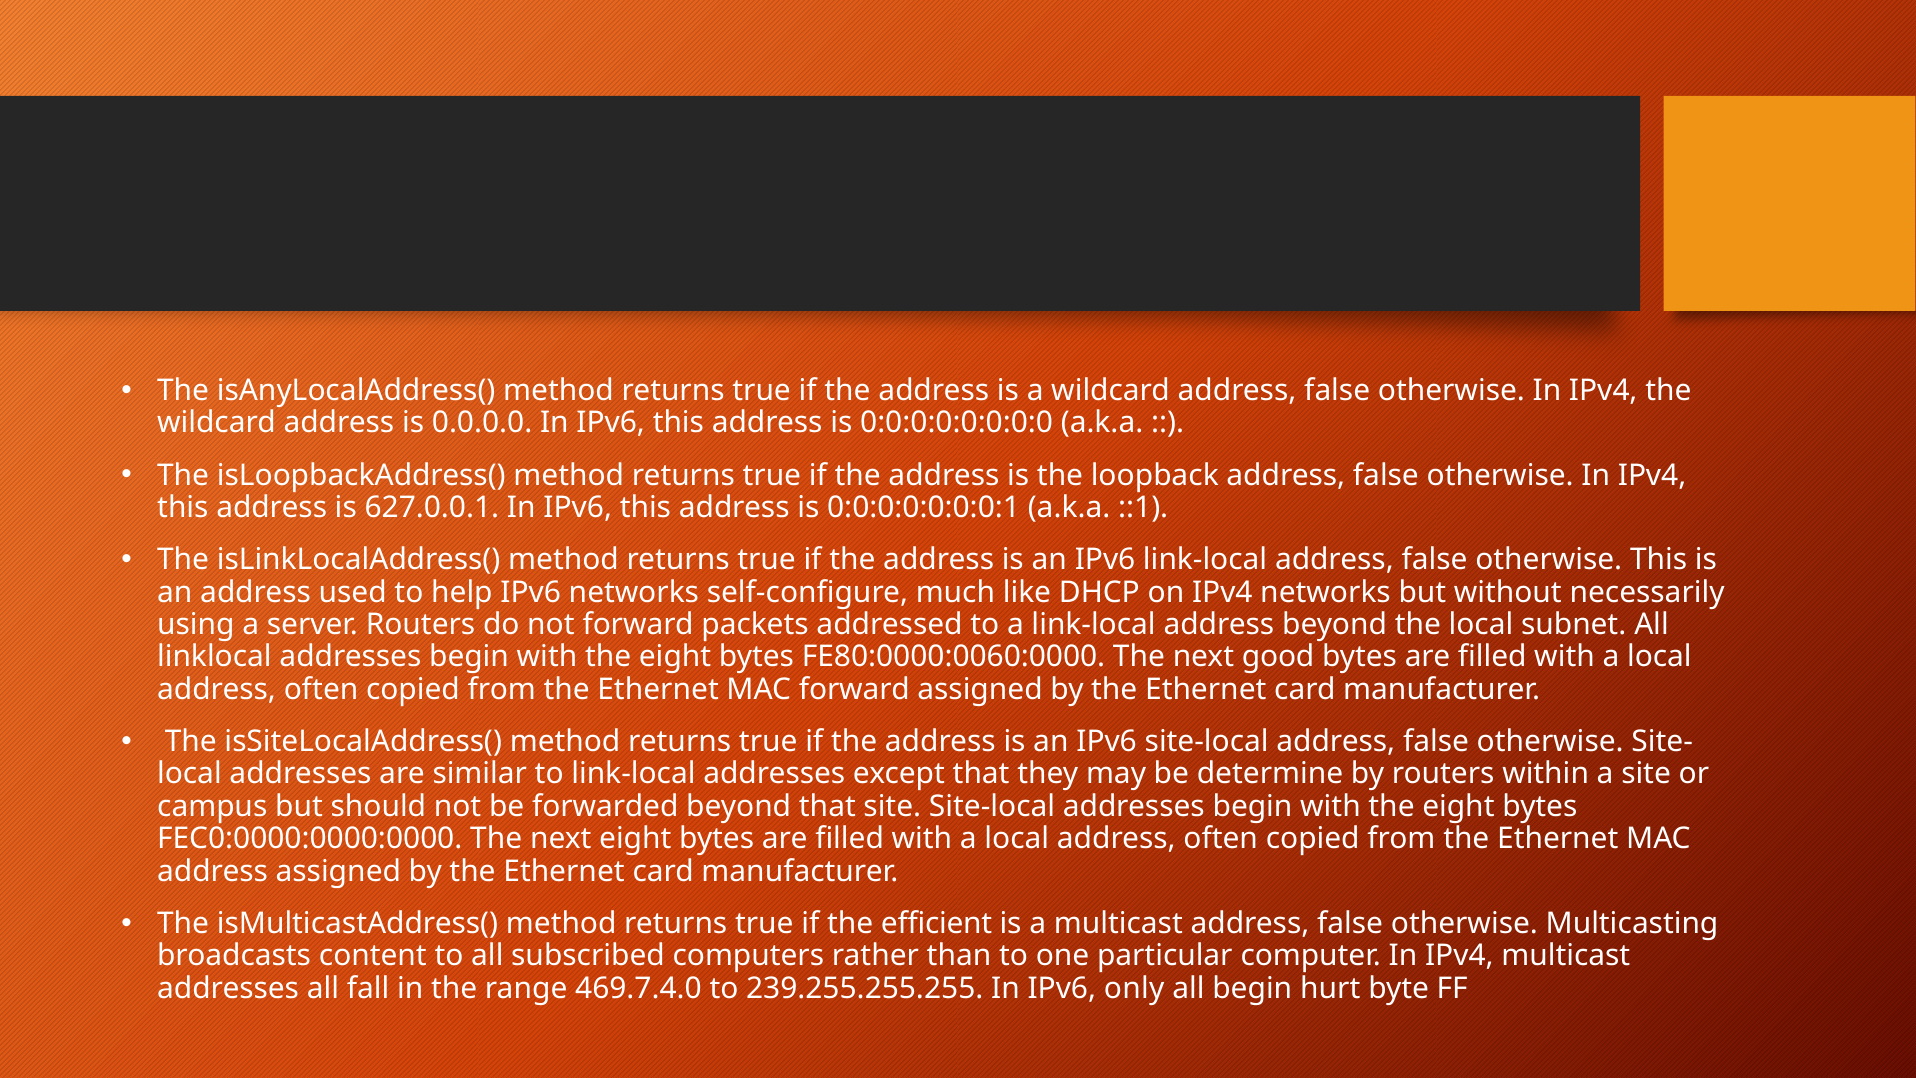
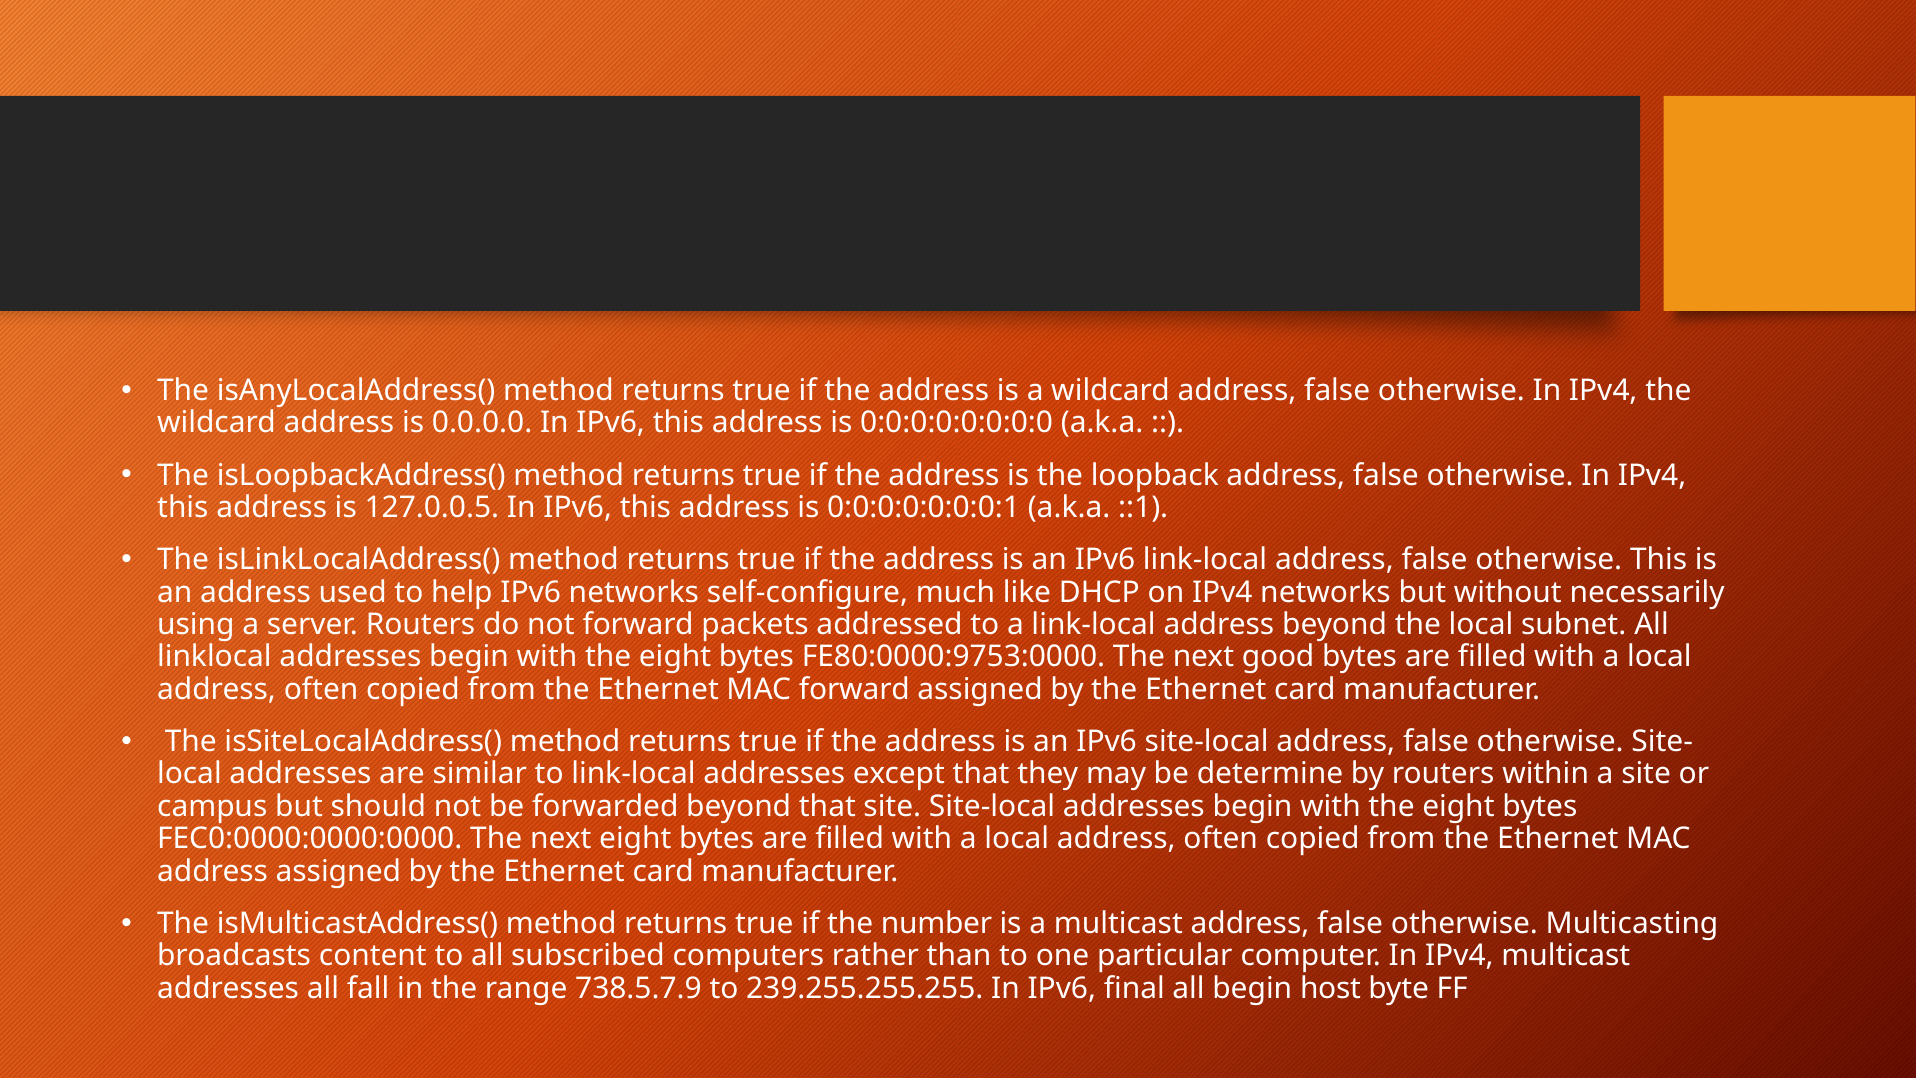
627.0.0.1: 627.0.0.1 -> 127.0.0.5 (432, 507)
FE80:0000:0060:0000: FE80:0000:0060:0000 -> FE80:0000:9753:0000 (954, 657)
efficient: efficient -> number (937, 923)
469.7.4.0: 469.7.4.0 -> 738.5.7.9 (638, 988)
only: only -> final (1134, 988)
hurt: hurt -> host (1330, 988)
